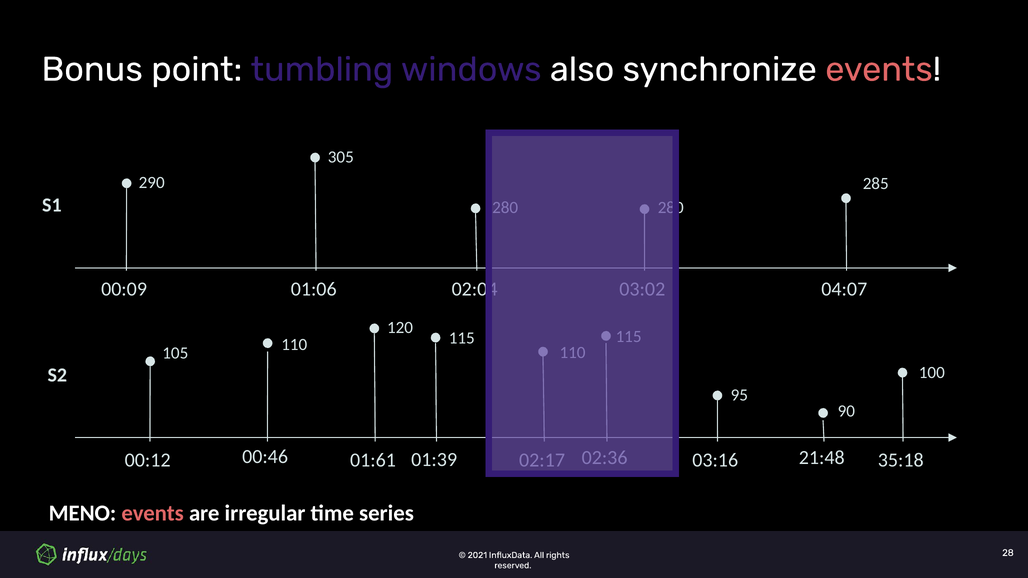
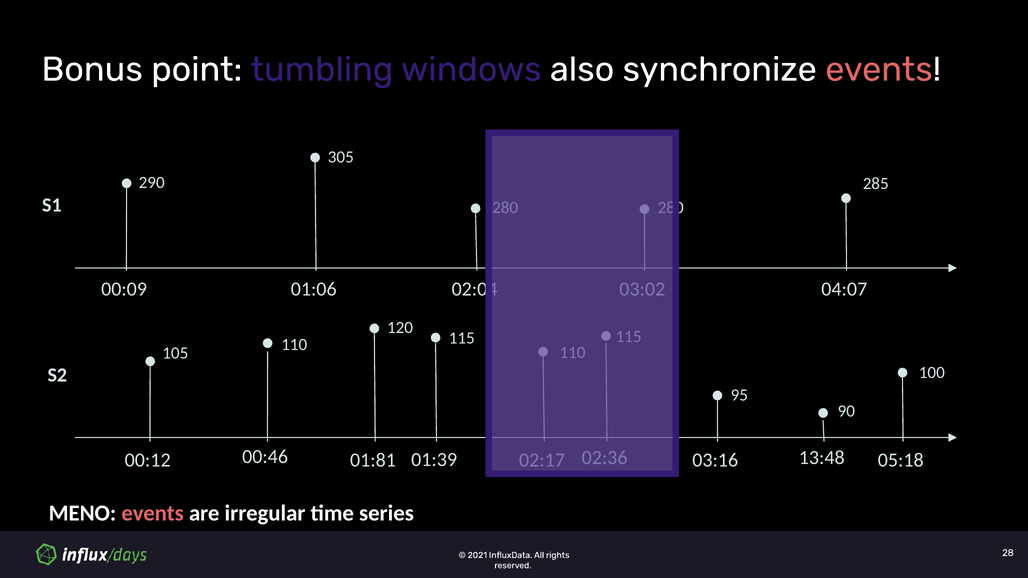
21:48: 21:48 -> 13:48 (822, 458)
01:61: 01:61 -> 01:81 (373, 460)
35:18: 35:18 -> 05:18 (901, 460)
